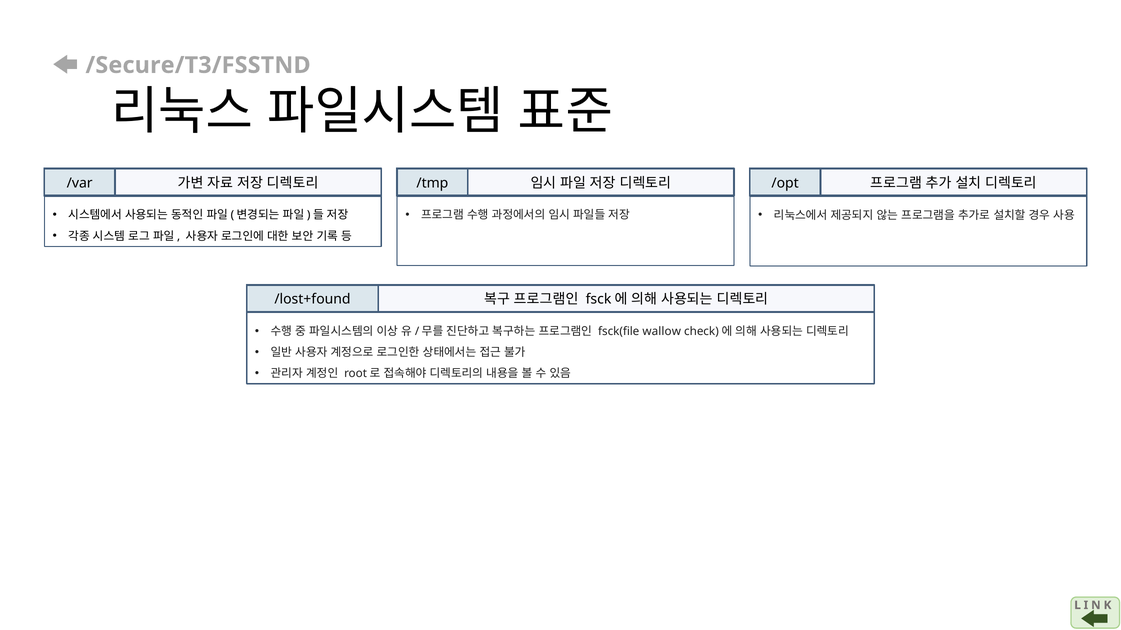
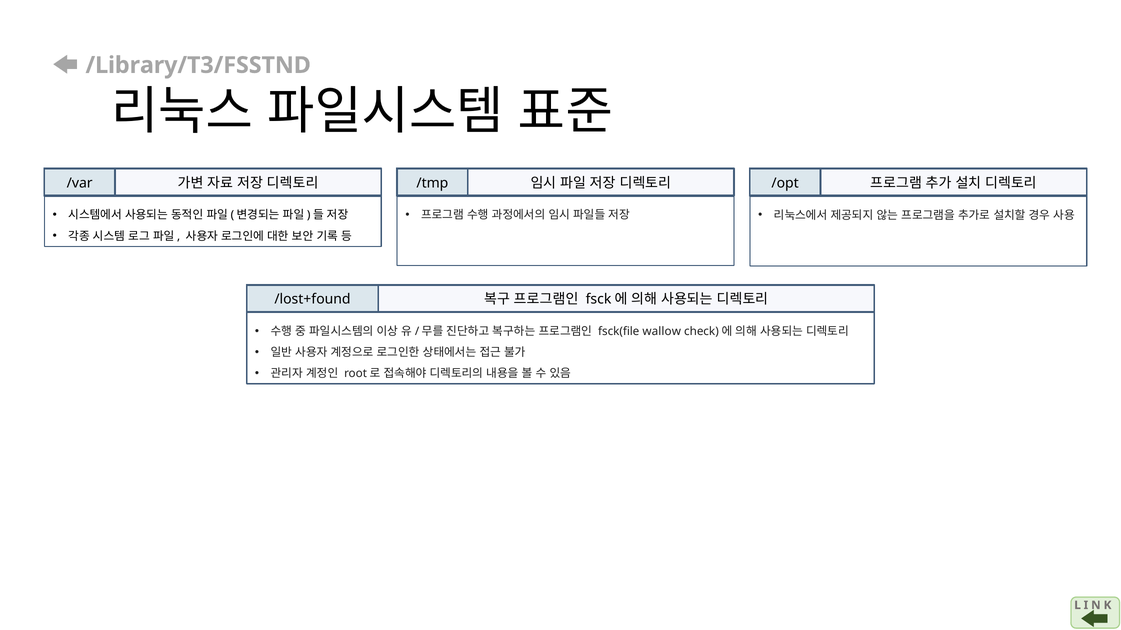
/Secure/T3/FSSTND: /Secure/T3/FSSTND -> /Library/T3/FSSTND (198, 65)
